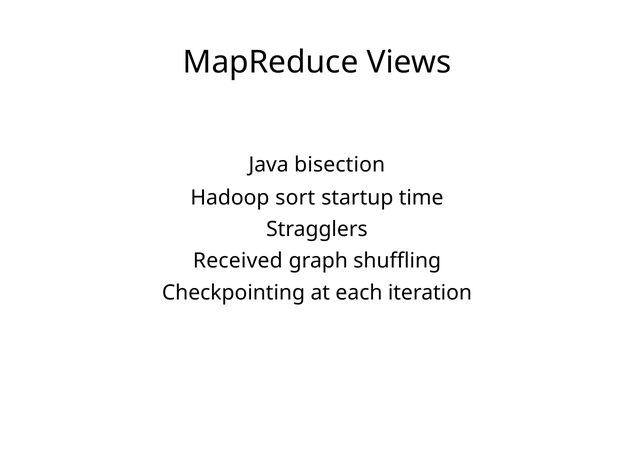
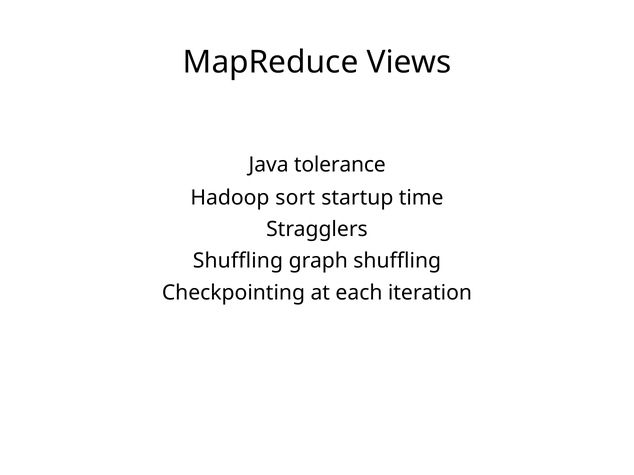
bisection: bisection -> tolerance (340, 165)
Received: Received -> Shuffling (238, 261)
